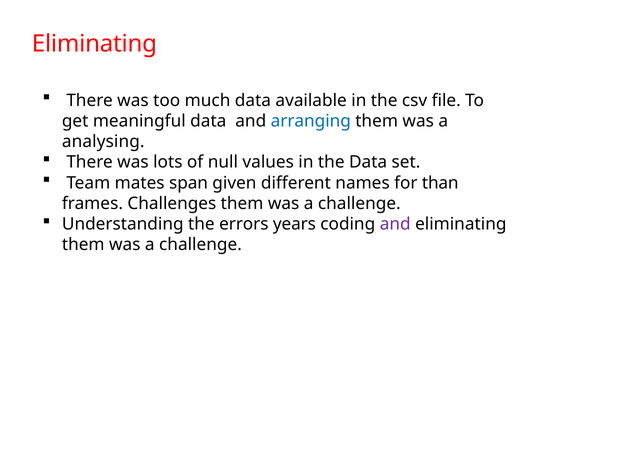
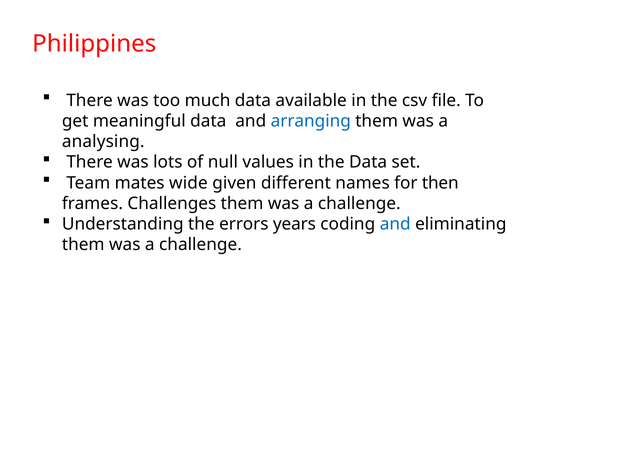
Eliminating: Eliminating -> Philippines (94, 44)
span: span -> wide (188, 183)
than: than -> then (440, 183)
and colour: purple -> blue (395, 224)
